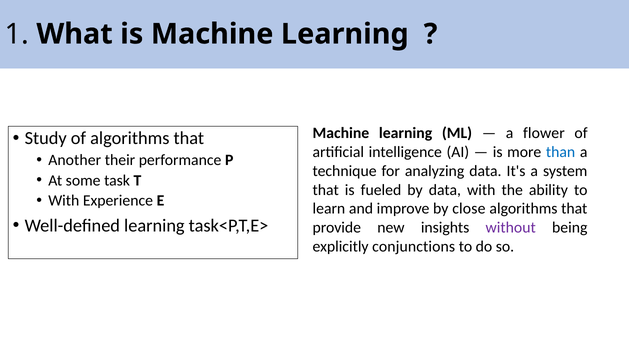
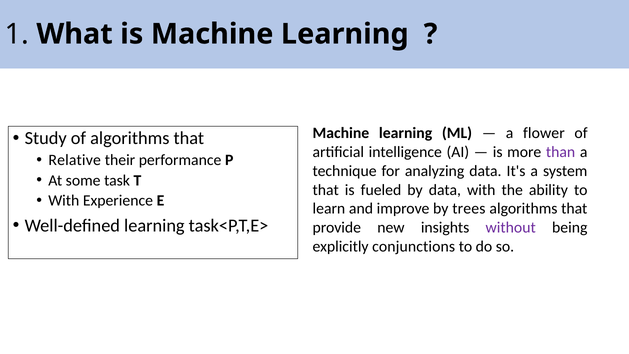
than colour: blue -> purple (561, 152)
Another: Another -> Relative (75, 160)
close: close -> trees (469, 209)
